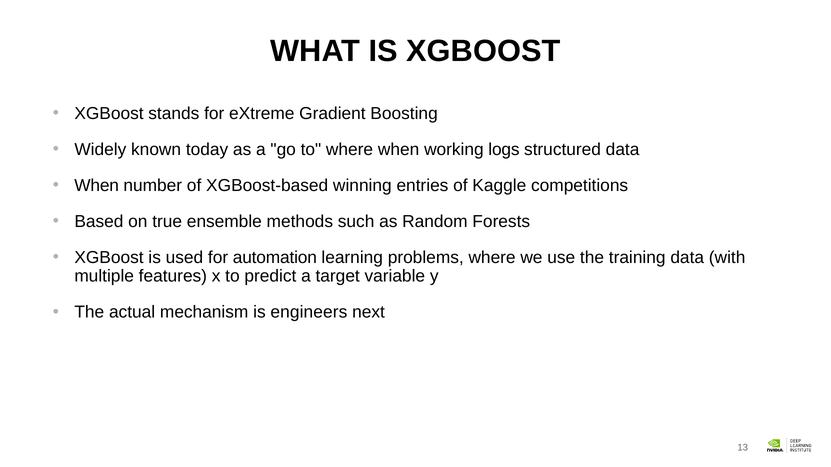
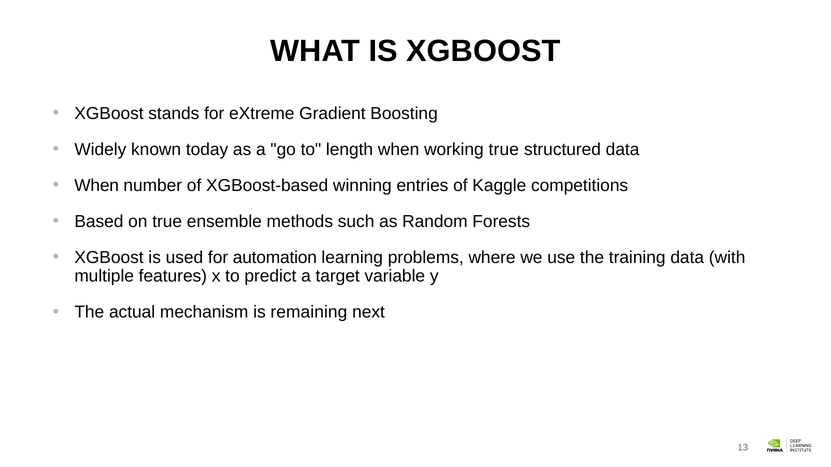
to where: where -> length (350, 149)
working logs: logs -> true (504, 149)
engineers: engineers -> remaining (309, 312)
